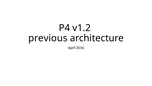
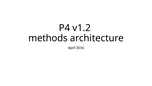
previous: previous -> methods (48, 38)
